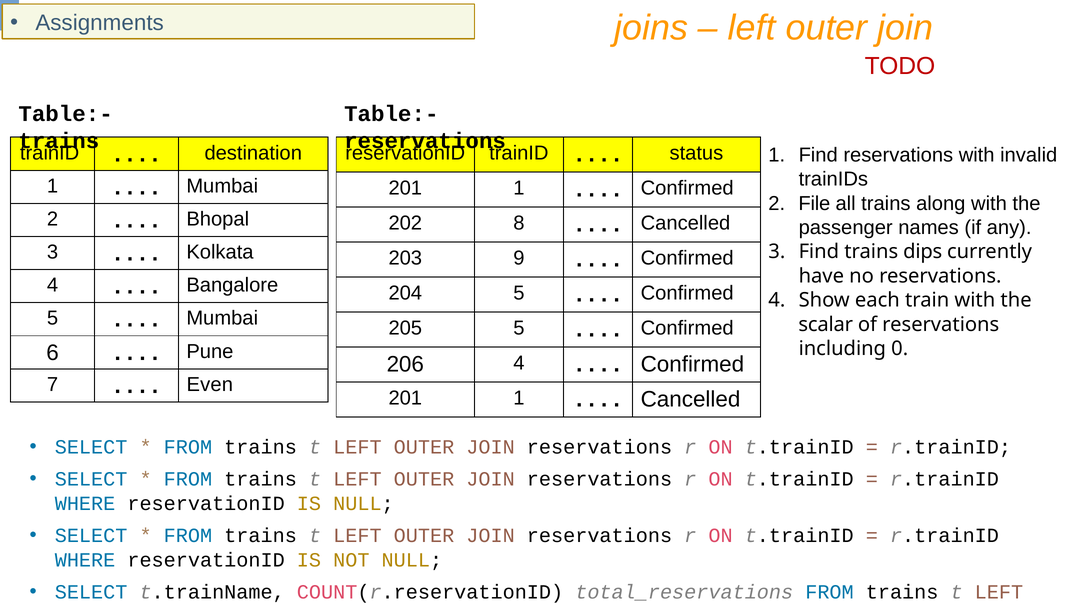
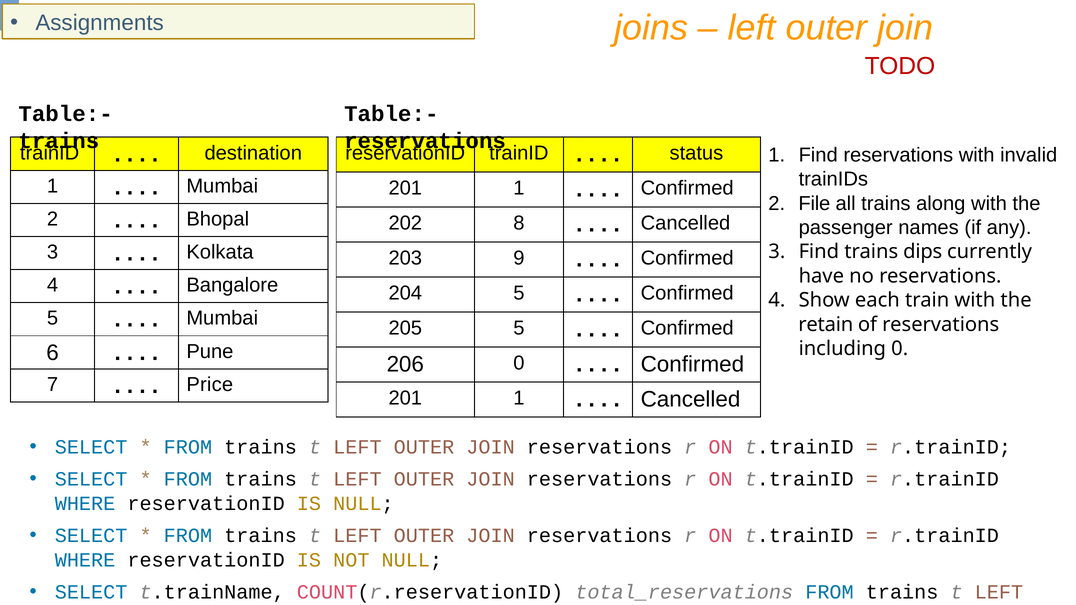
scalar: scalar -> retain (826, 324)
206 4: 4 -> 0 (519, 363)
Even: Even -> Price (210, 385)
